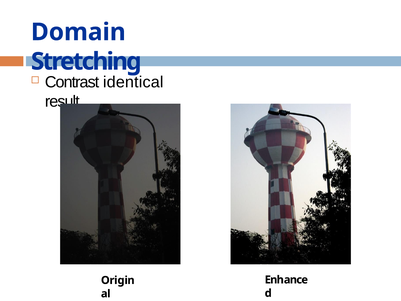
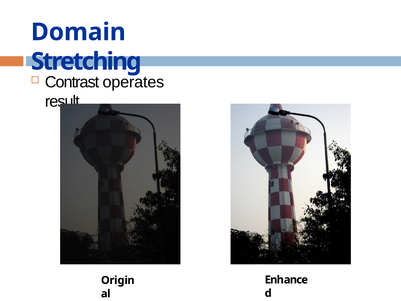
identical: identical -> operates (133, 82)
